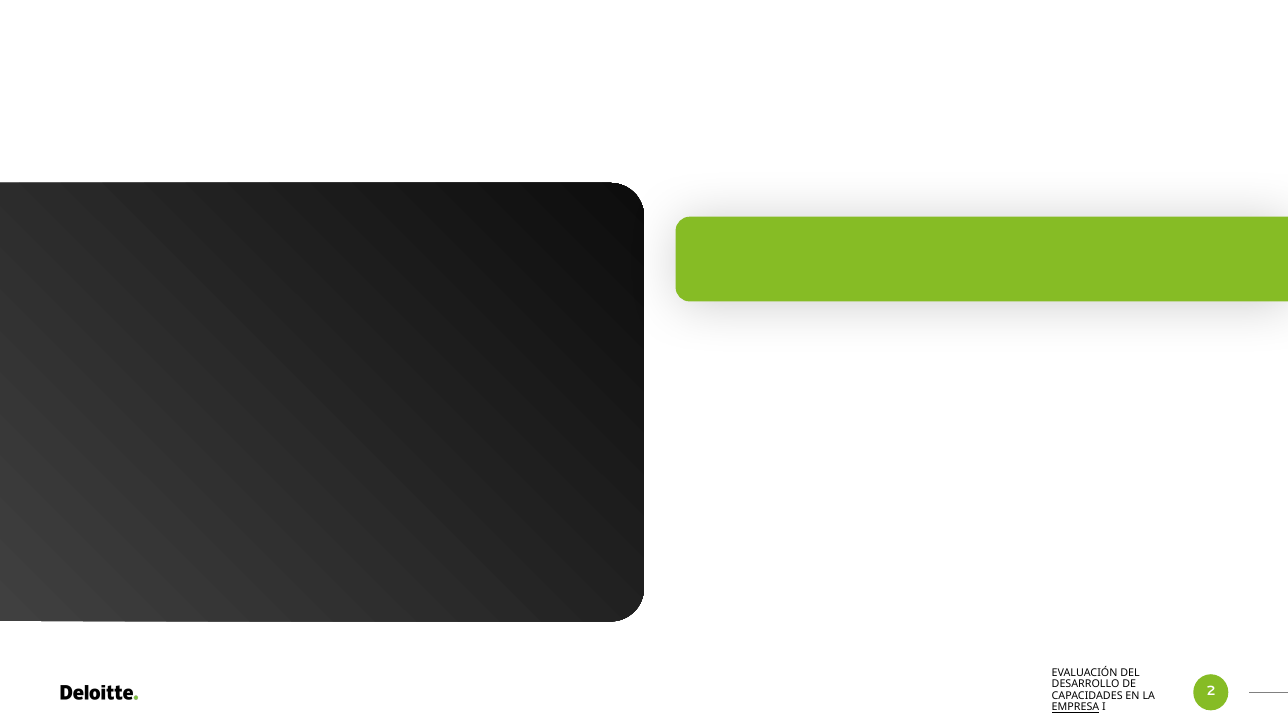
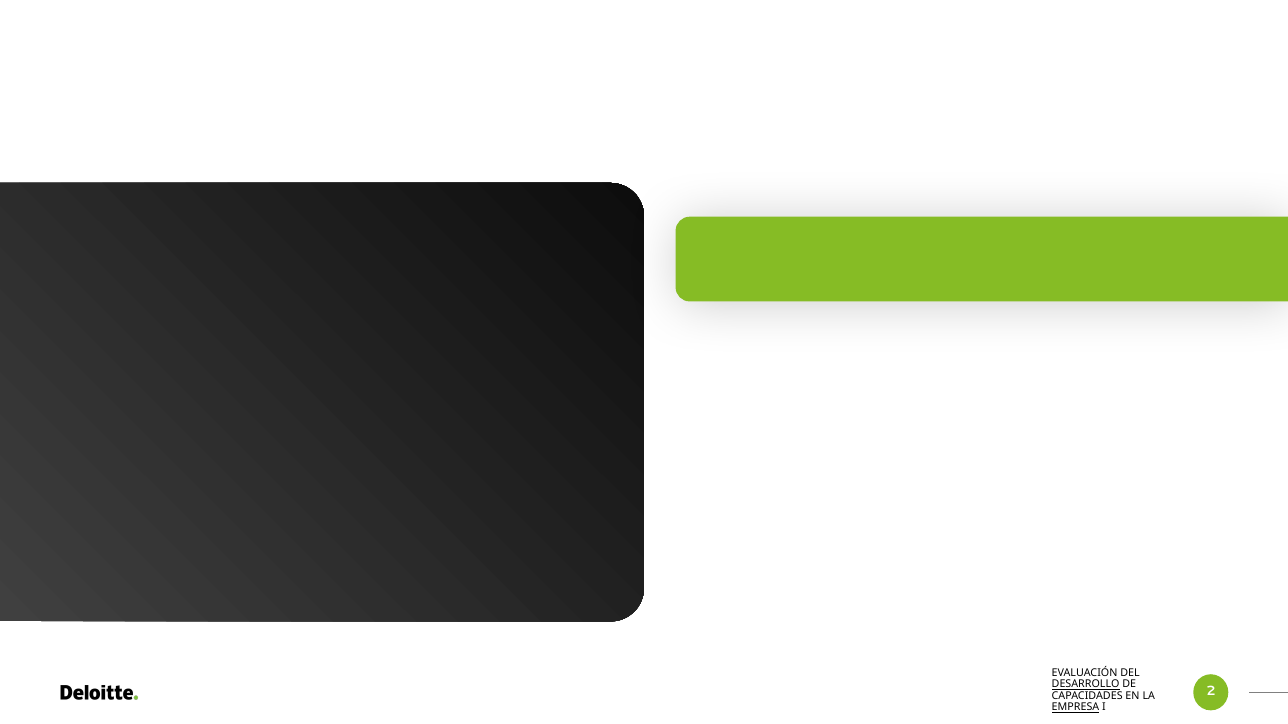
DESARROLLO underline: none -> present (1086, 685)
